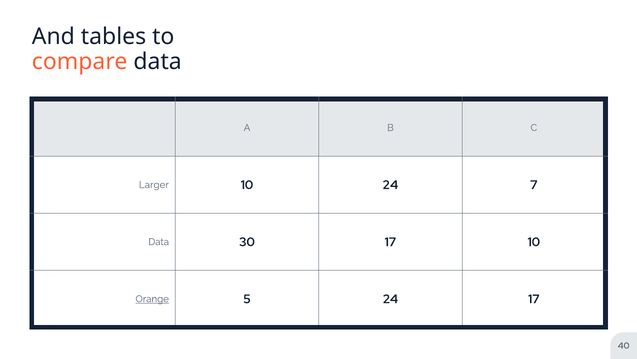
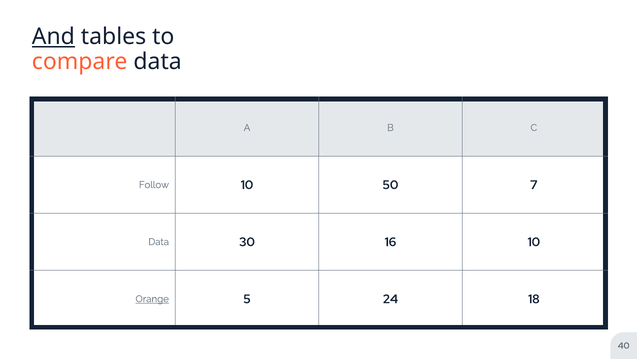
And underline: none -> present (53, 37)
Larger: Larger -> Follow (154, 184)
10 24: 24 -> 50 (390, 185)
30 17: 17 -> 16 (390, 242)
24 17: 17 -> 18 (534, 299)
